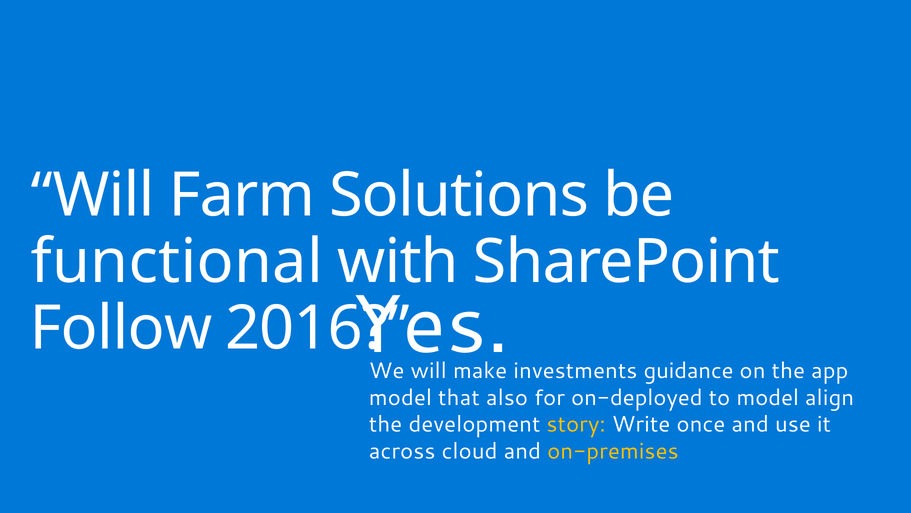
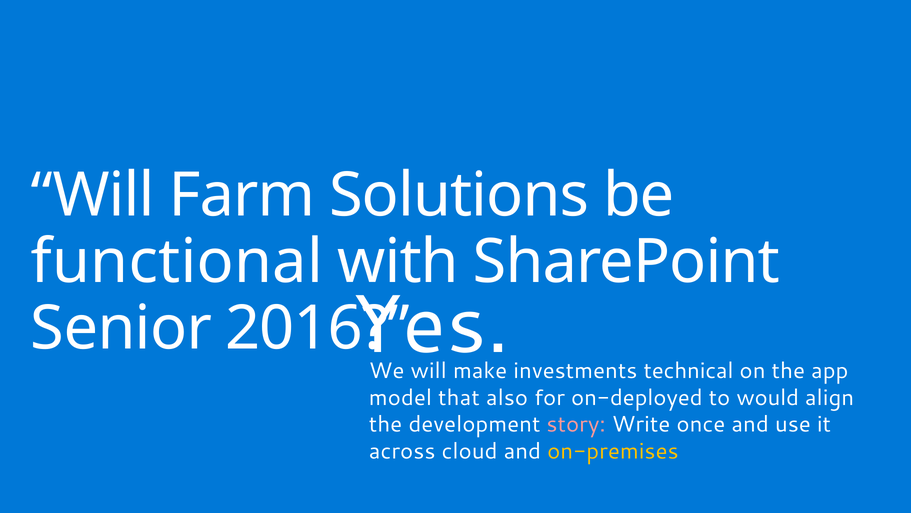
Follow: Follow -> Senior (121, 328)
guidance: guidance -> technical (689, 370)
to model: model -> would (768, 397)
story colour: yellow -> pink (576, 424)
